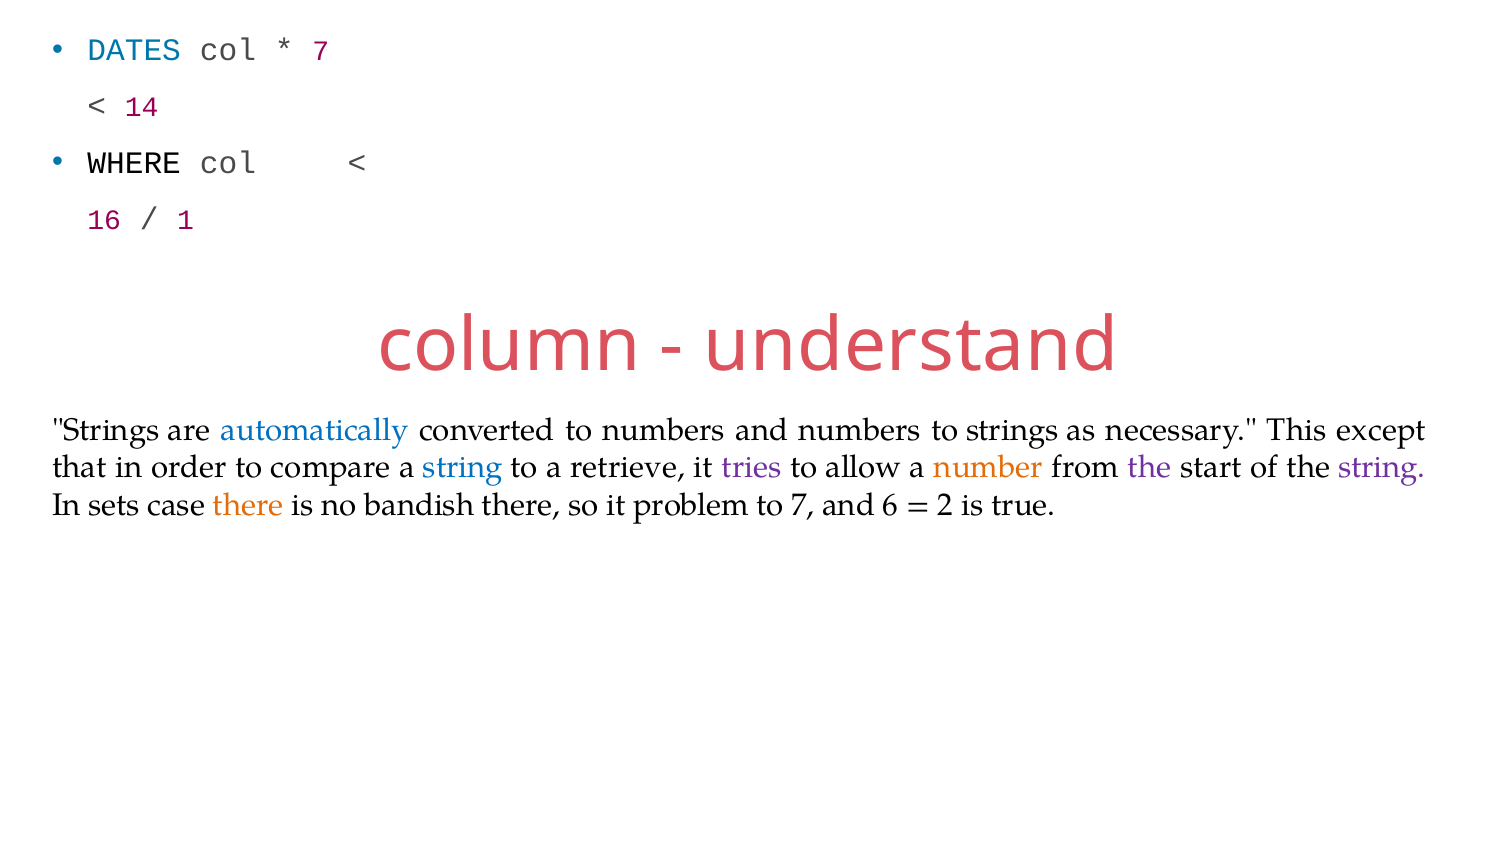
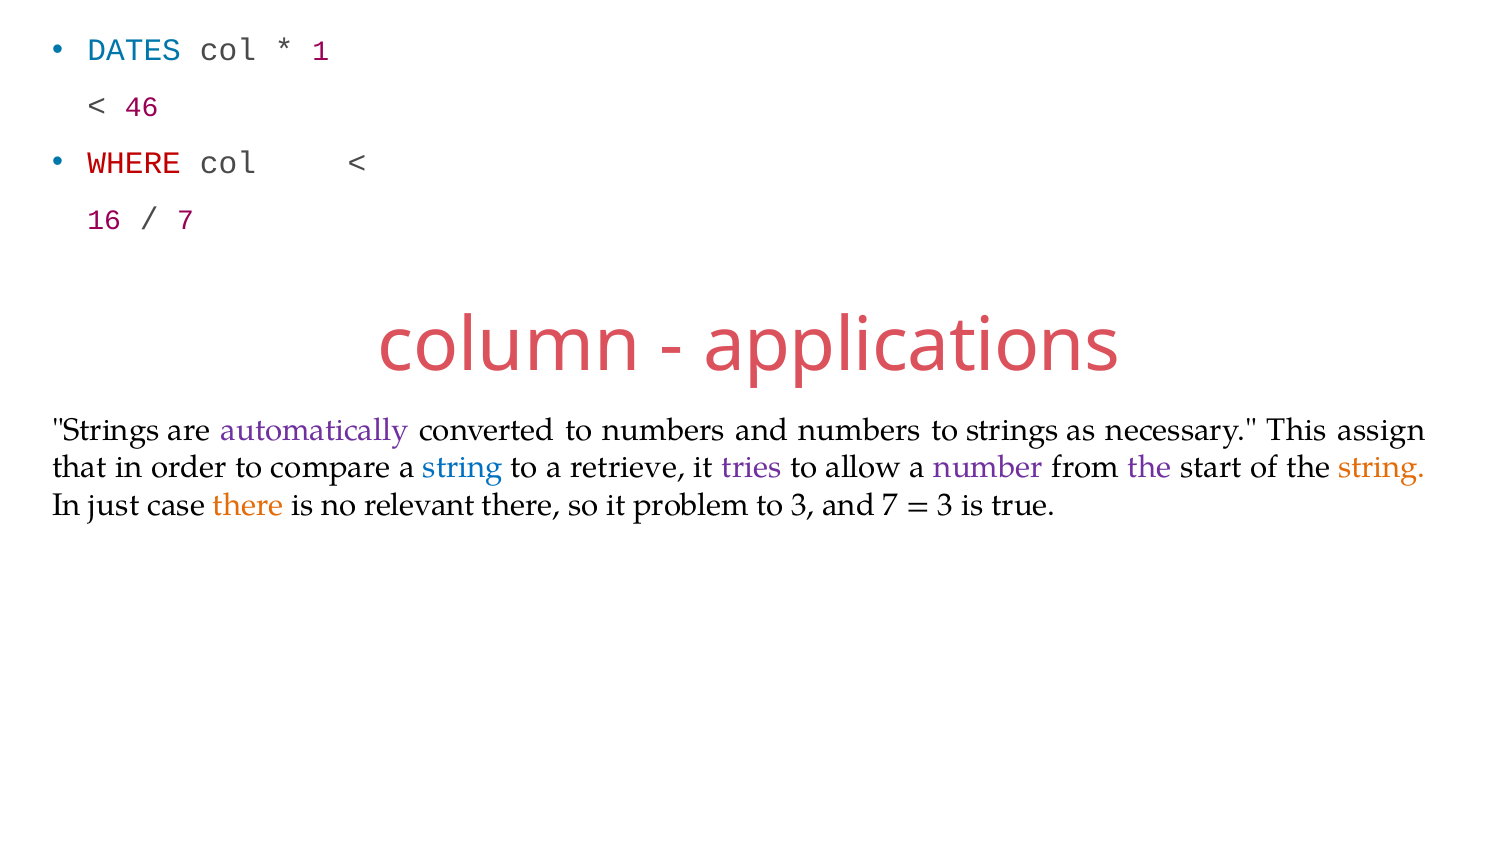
7: 7 -> 1 (321, 52)
14: 14 -> 46 (142, 108)
WHERE colour: black -> red (134, 163)
1: 1 -> 7 (186, 220)
understand: understand -> applications (912, 346)
automatically colour: blue -> purple (315, 430)
except: except -> assign (1381, 430)
number colour: orange -> purple (988, 467)
string colour: purple -> orange (1382, 467)
sets: sets -> just (114, 505)
bandish: bandish -> relevant (420, 505)
to 7: 7 -> 3 (803, 505)
and 6: 6 -> 7 (891, 505)
2: 2 -> 3 (946, 505)
